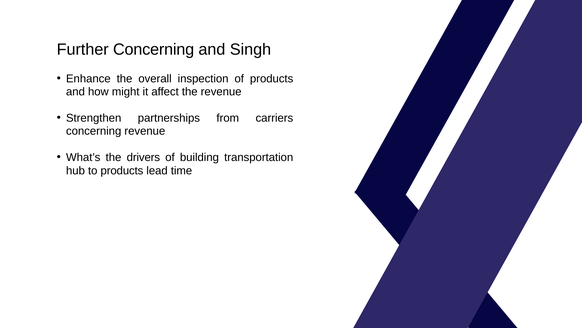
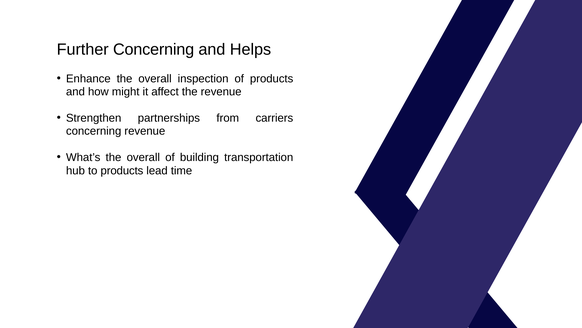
Singh: Singh -> Helps (251, 49)
What’s the drivers: drivers -> overall (143, 157)
